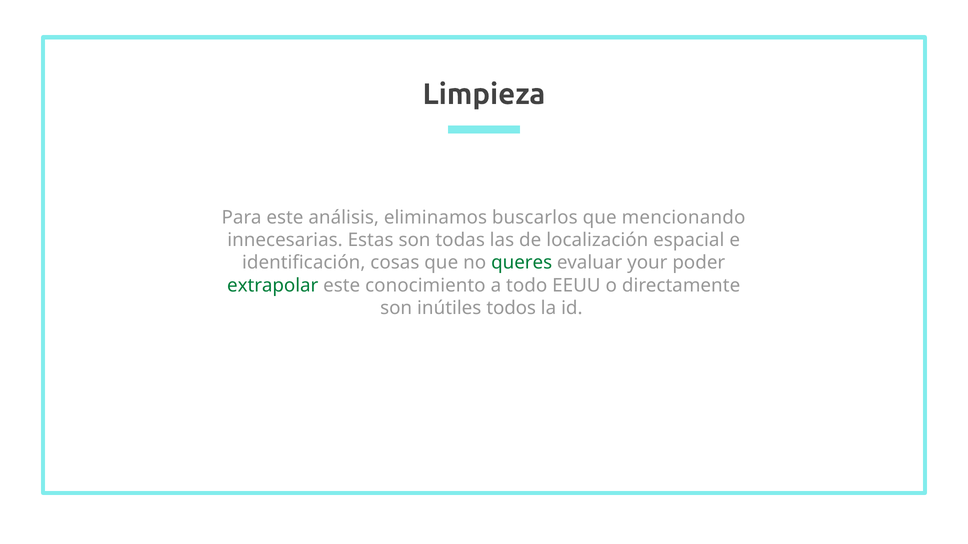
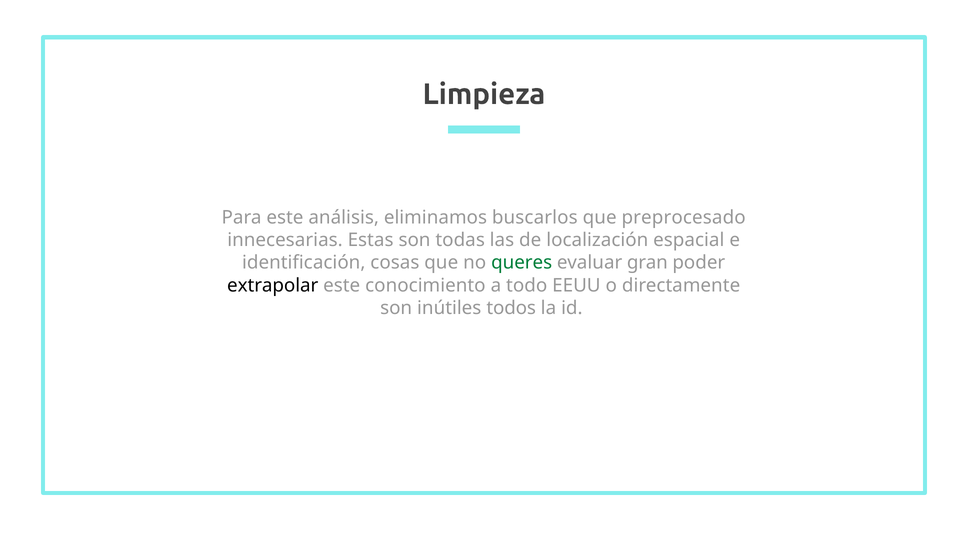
mencionando: mencionando -> preprocesado (684, 218)
your: your -> gran (647, 263)
extrapolar colour: green -> black (273, 286)
